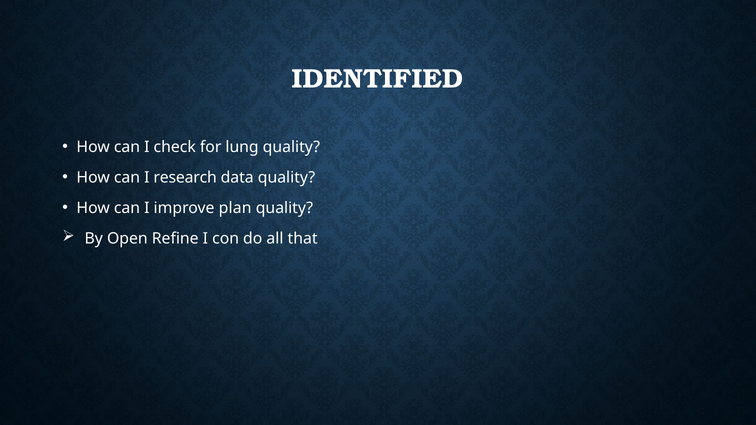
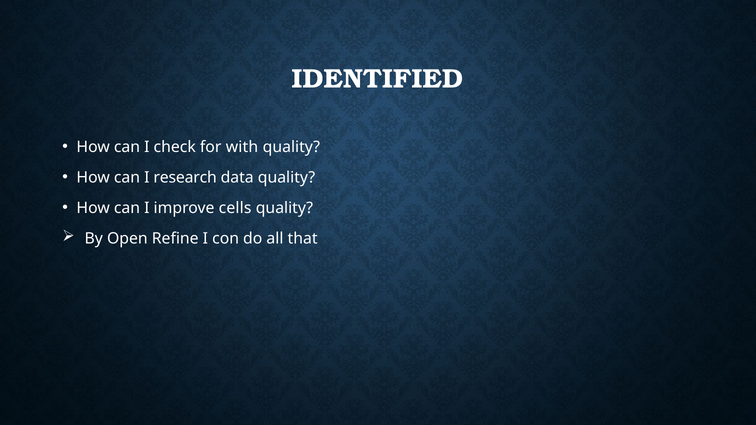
lung: lung -> with (242, 147)
plan: plan -> cells (235, 208)
